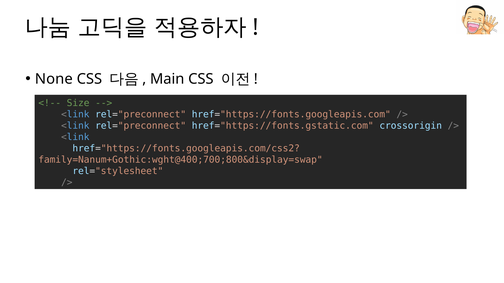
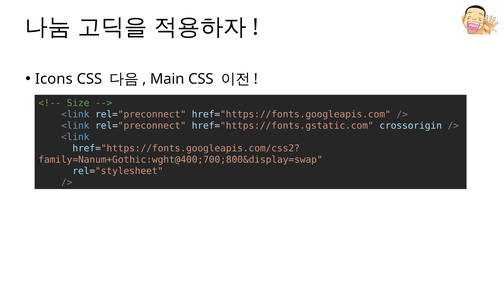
None: None -> Icons (54, 79)
